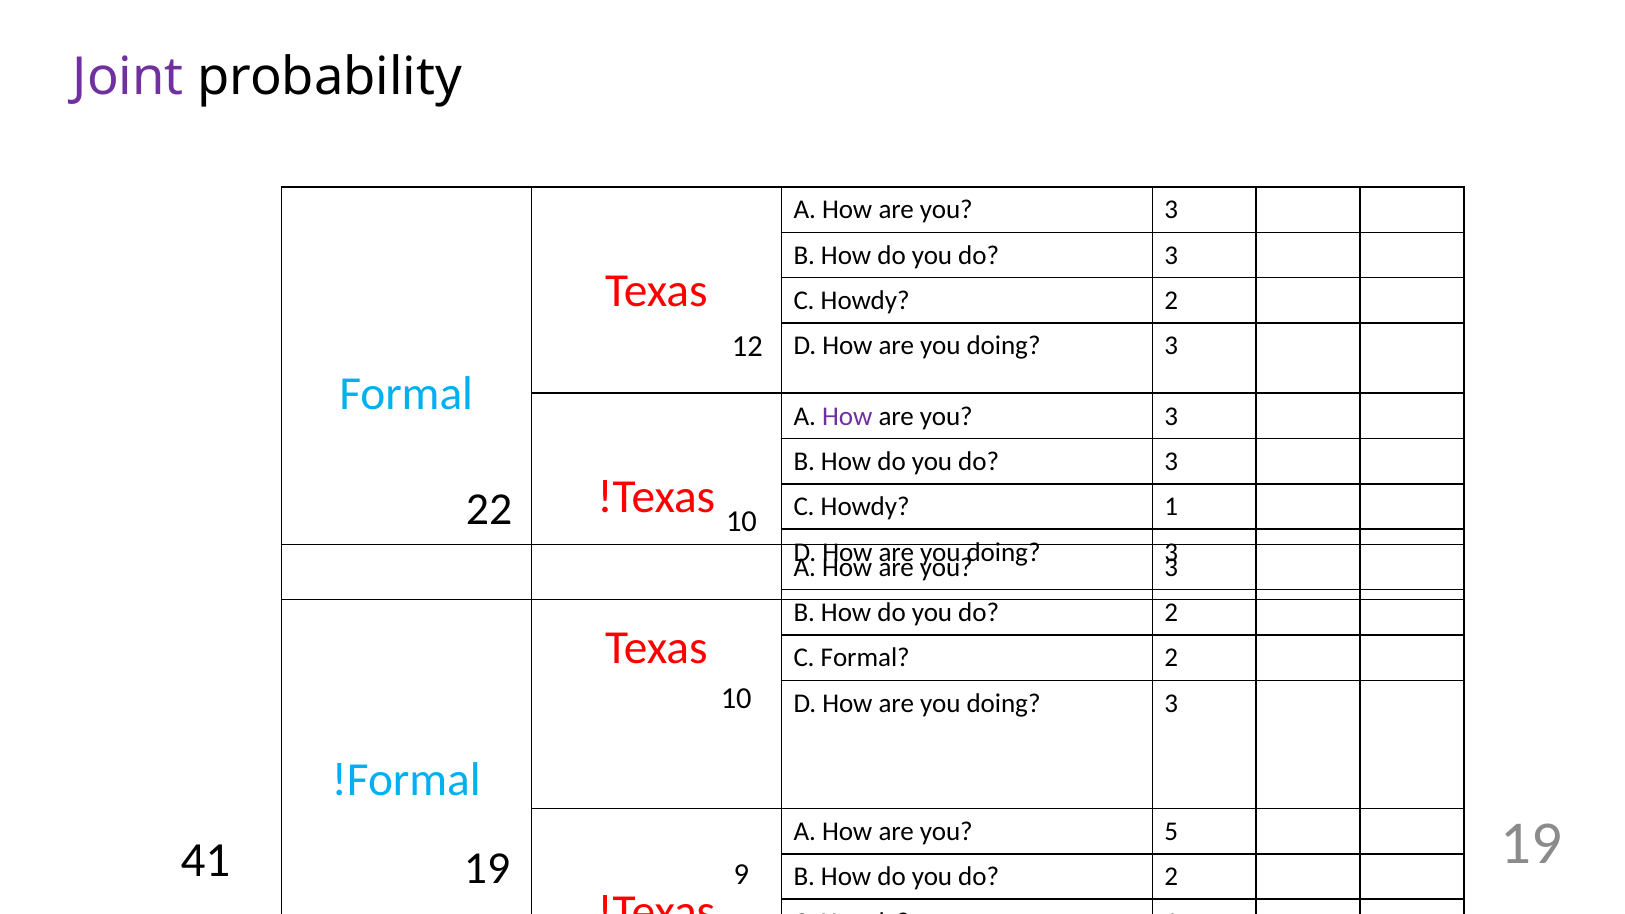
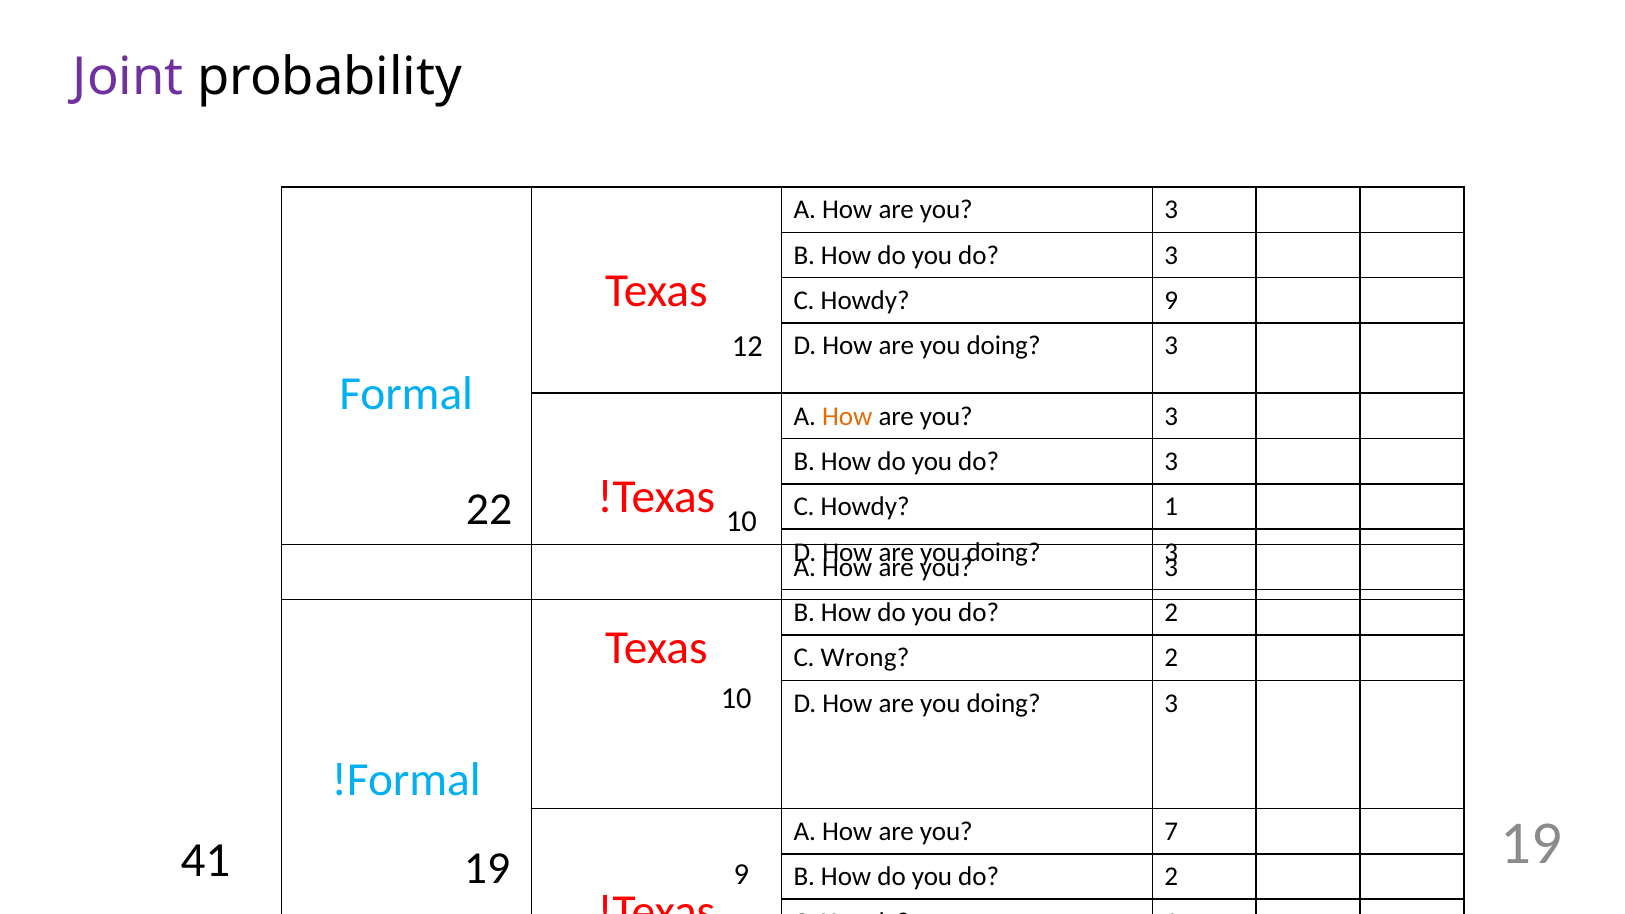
Howdy 2: 2 -> 9 (1171, 301)
How colour: purple -> orange (847, 416)
C Formal: Formal -> Wrong (865, 658)
5: 5 -> 7 (1171, 831)
